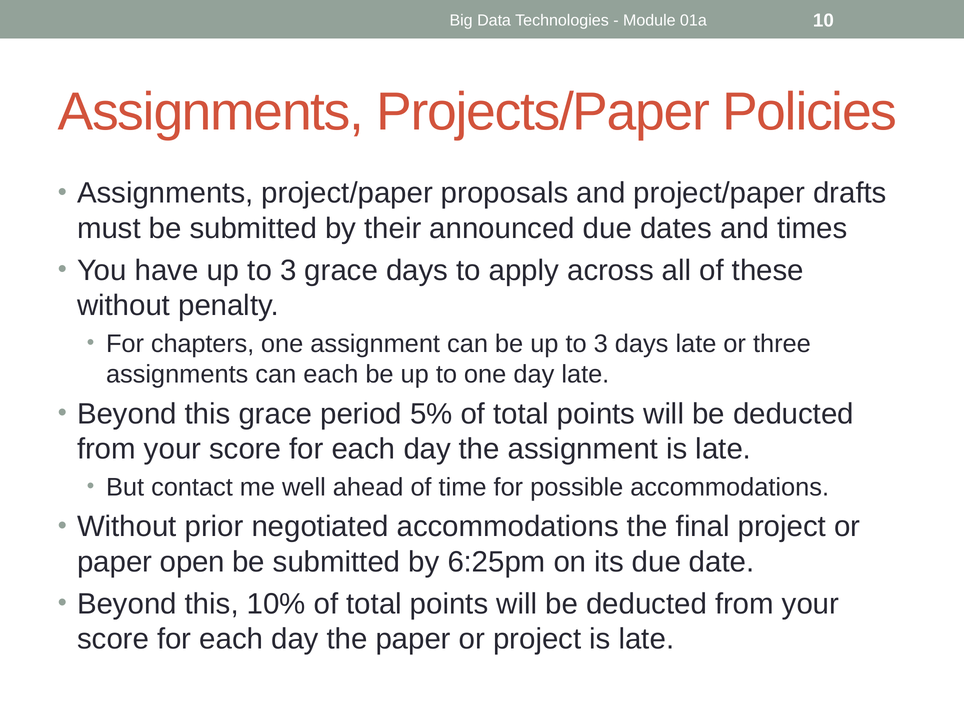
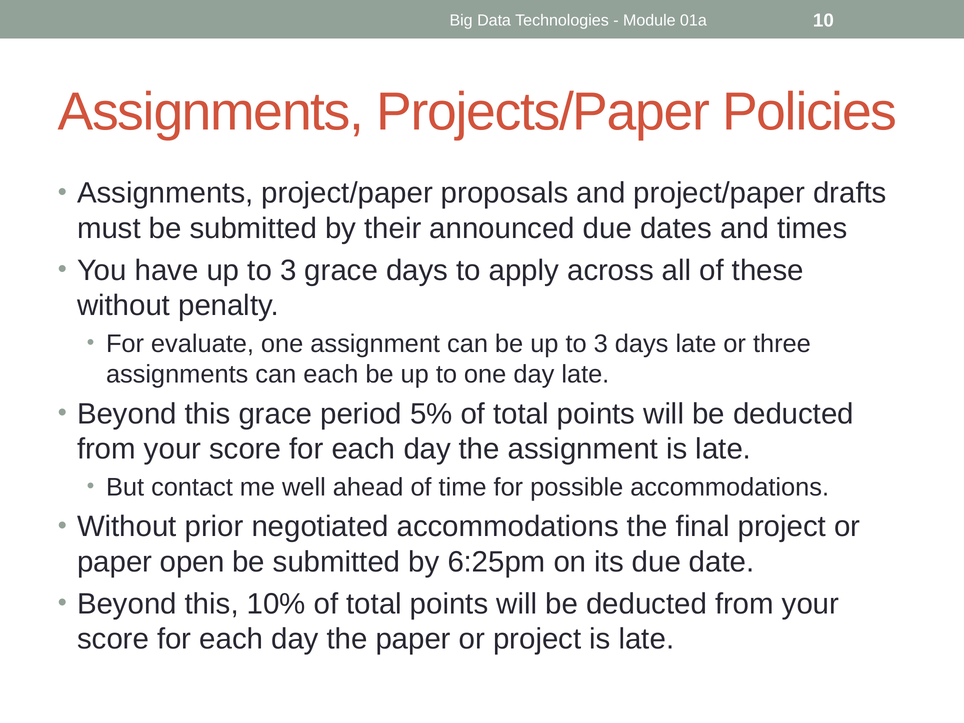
chapters: chapters -> evaluate (202, 344)
